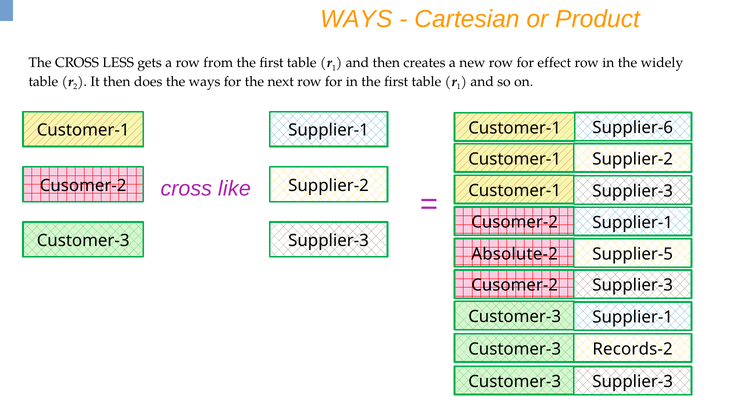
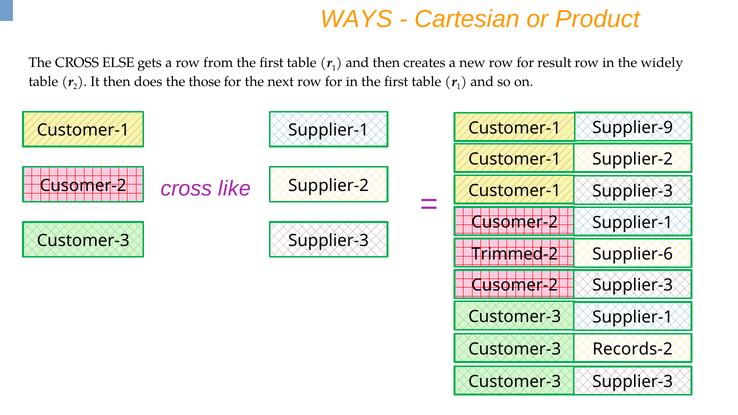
LESS: LESS -> ELSE (118, 63)
effect: effect -> result (554, 63)
the ways: ways -> those (205, 81)
Supplier-6: Supplier-6 -> Supplier-9 (633, 128)
Absolute-2: Absolute-2 -> Trimmed-2 (515, 254)
Supplier-5: Supplier-5 -> Supplier-6 (633, 254)
